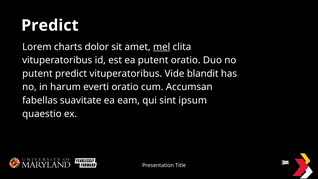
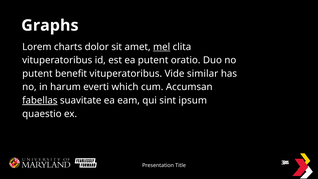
Predict: Predict -> Graphs (50, 25)
putent predict: predict -> benefit (71, 74)
blandit: blandit -> similar (203, 74)
everti oratio: oratio -> which (125, 87)
fabellas underline: none -> present (40, 100)
